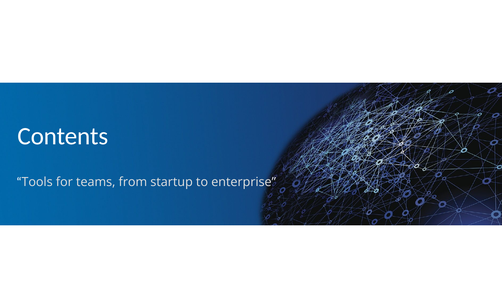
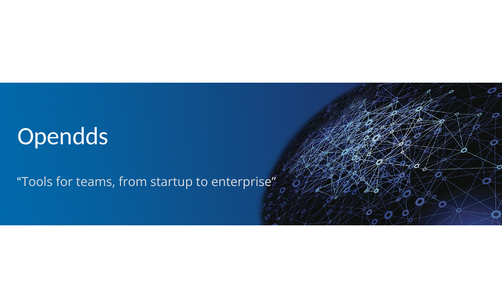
Contents: Contents -> Opendds (63, 136)
